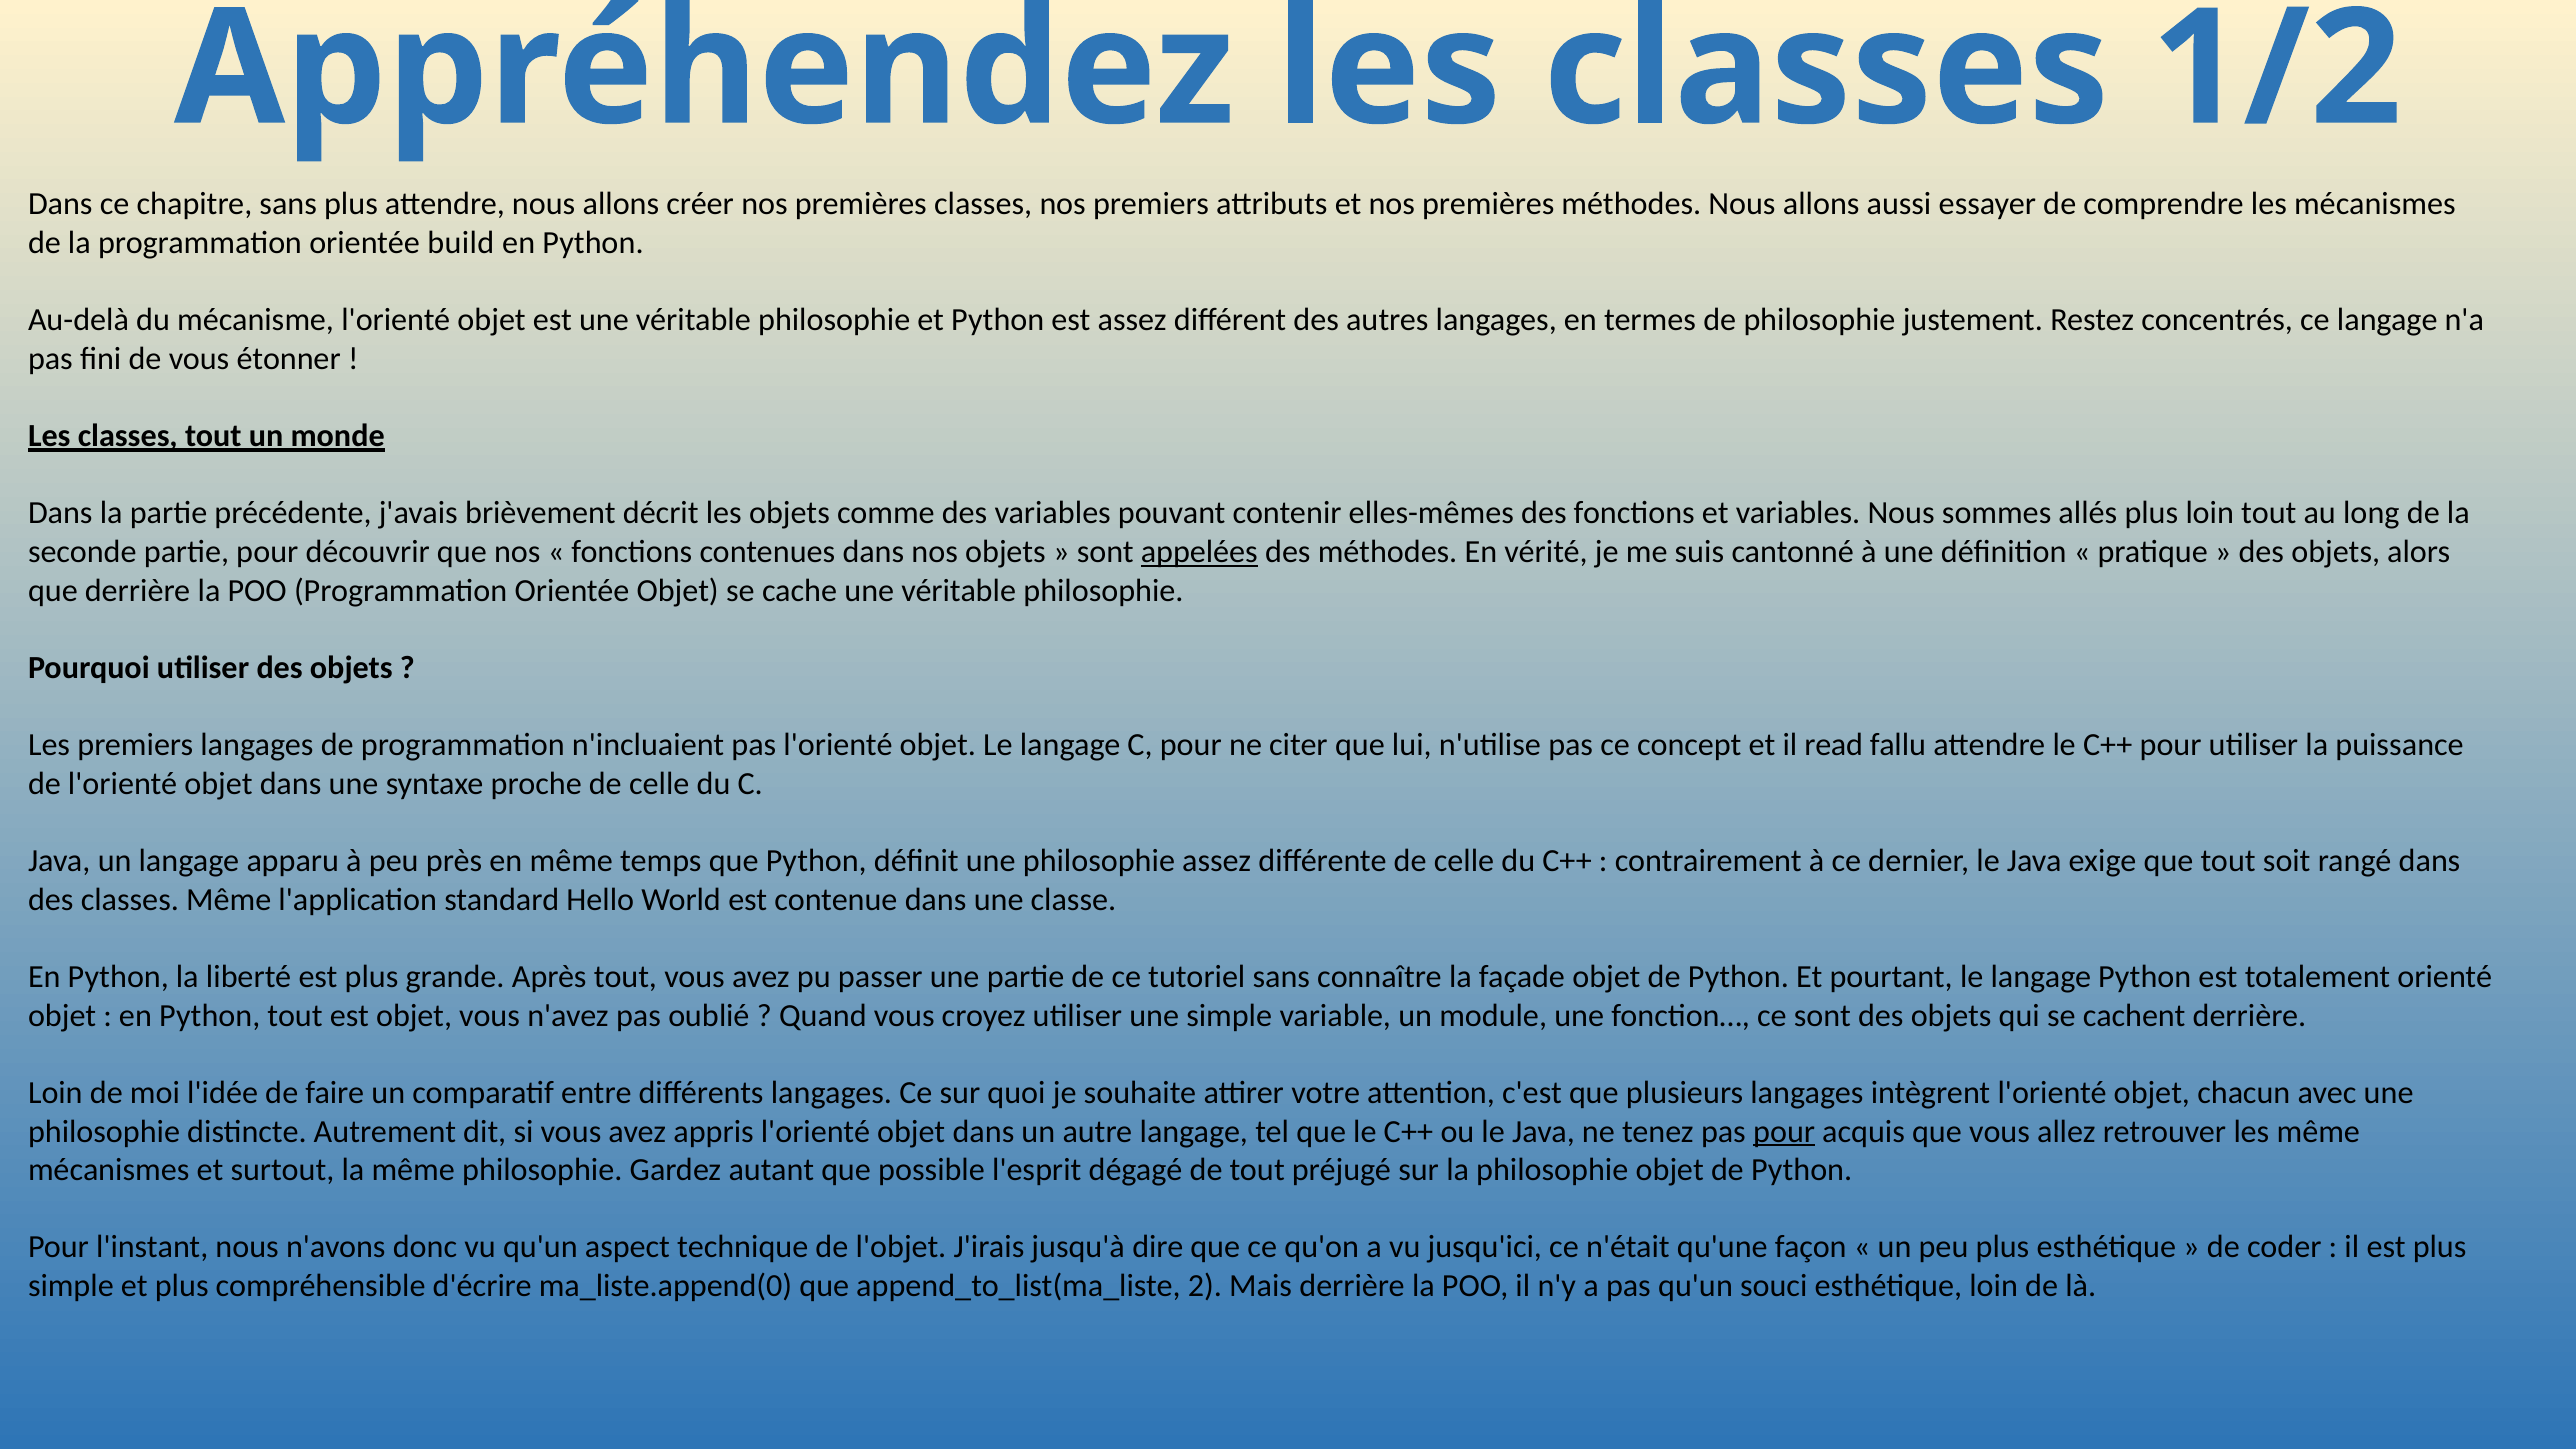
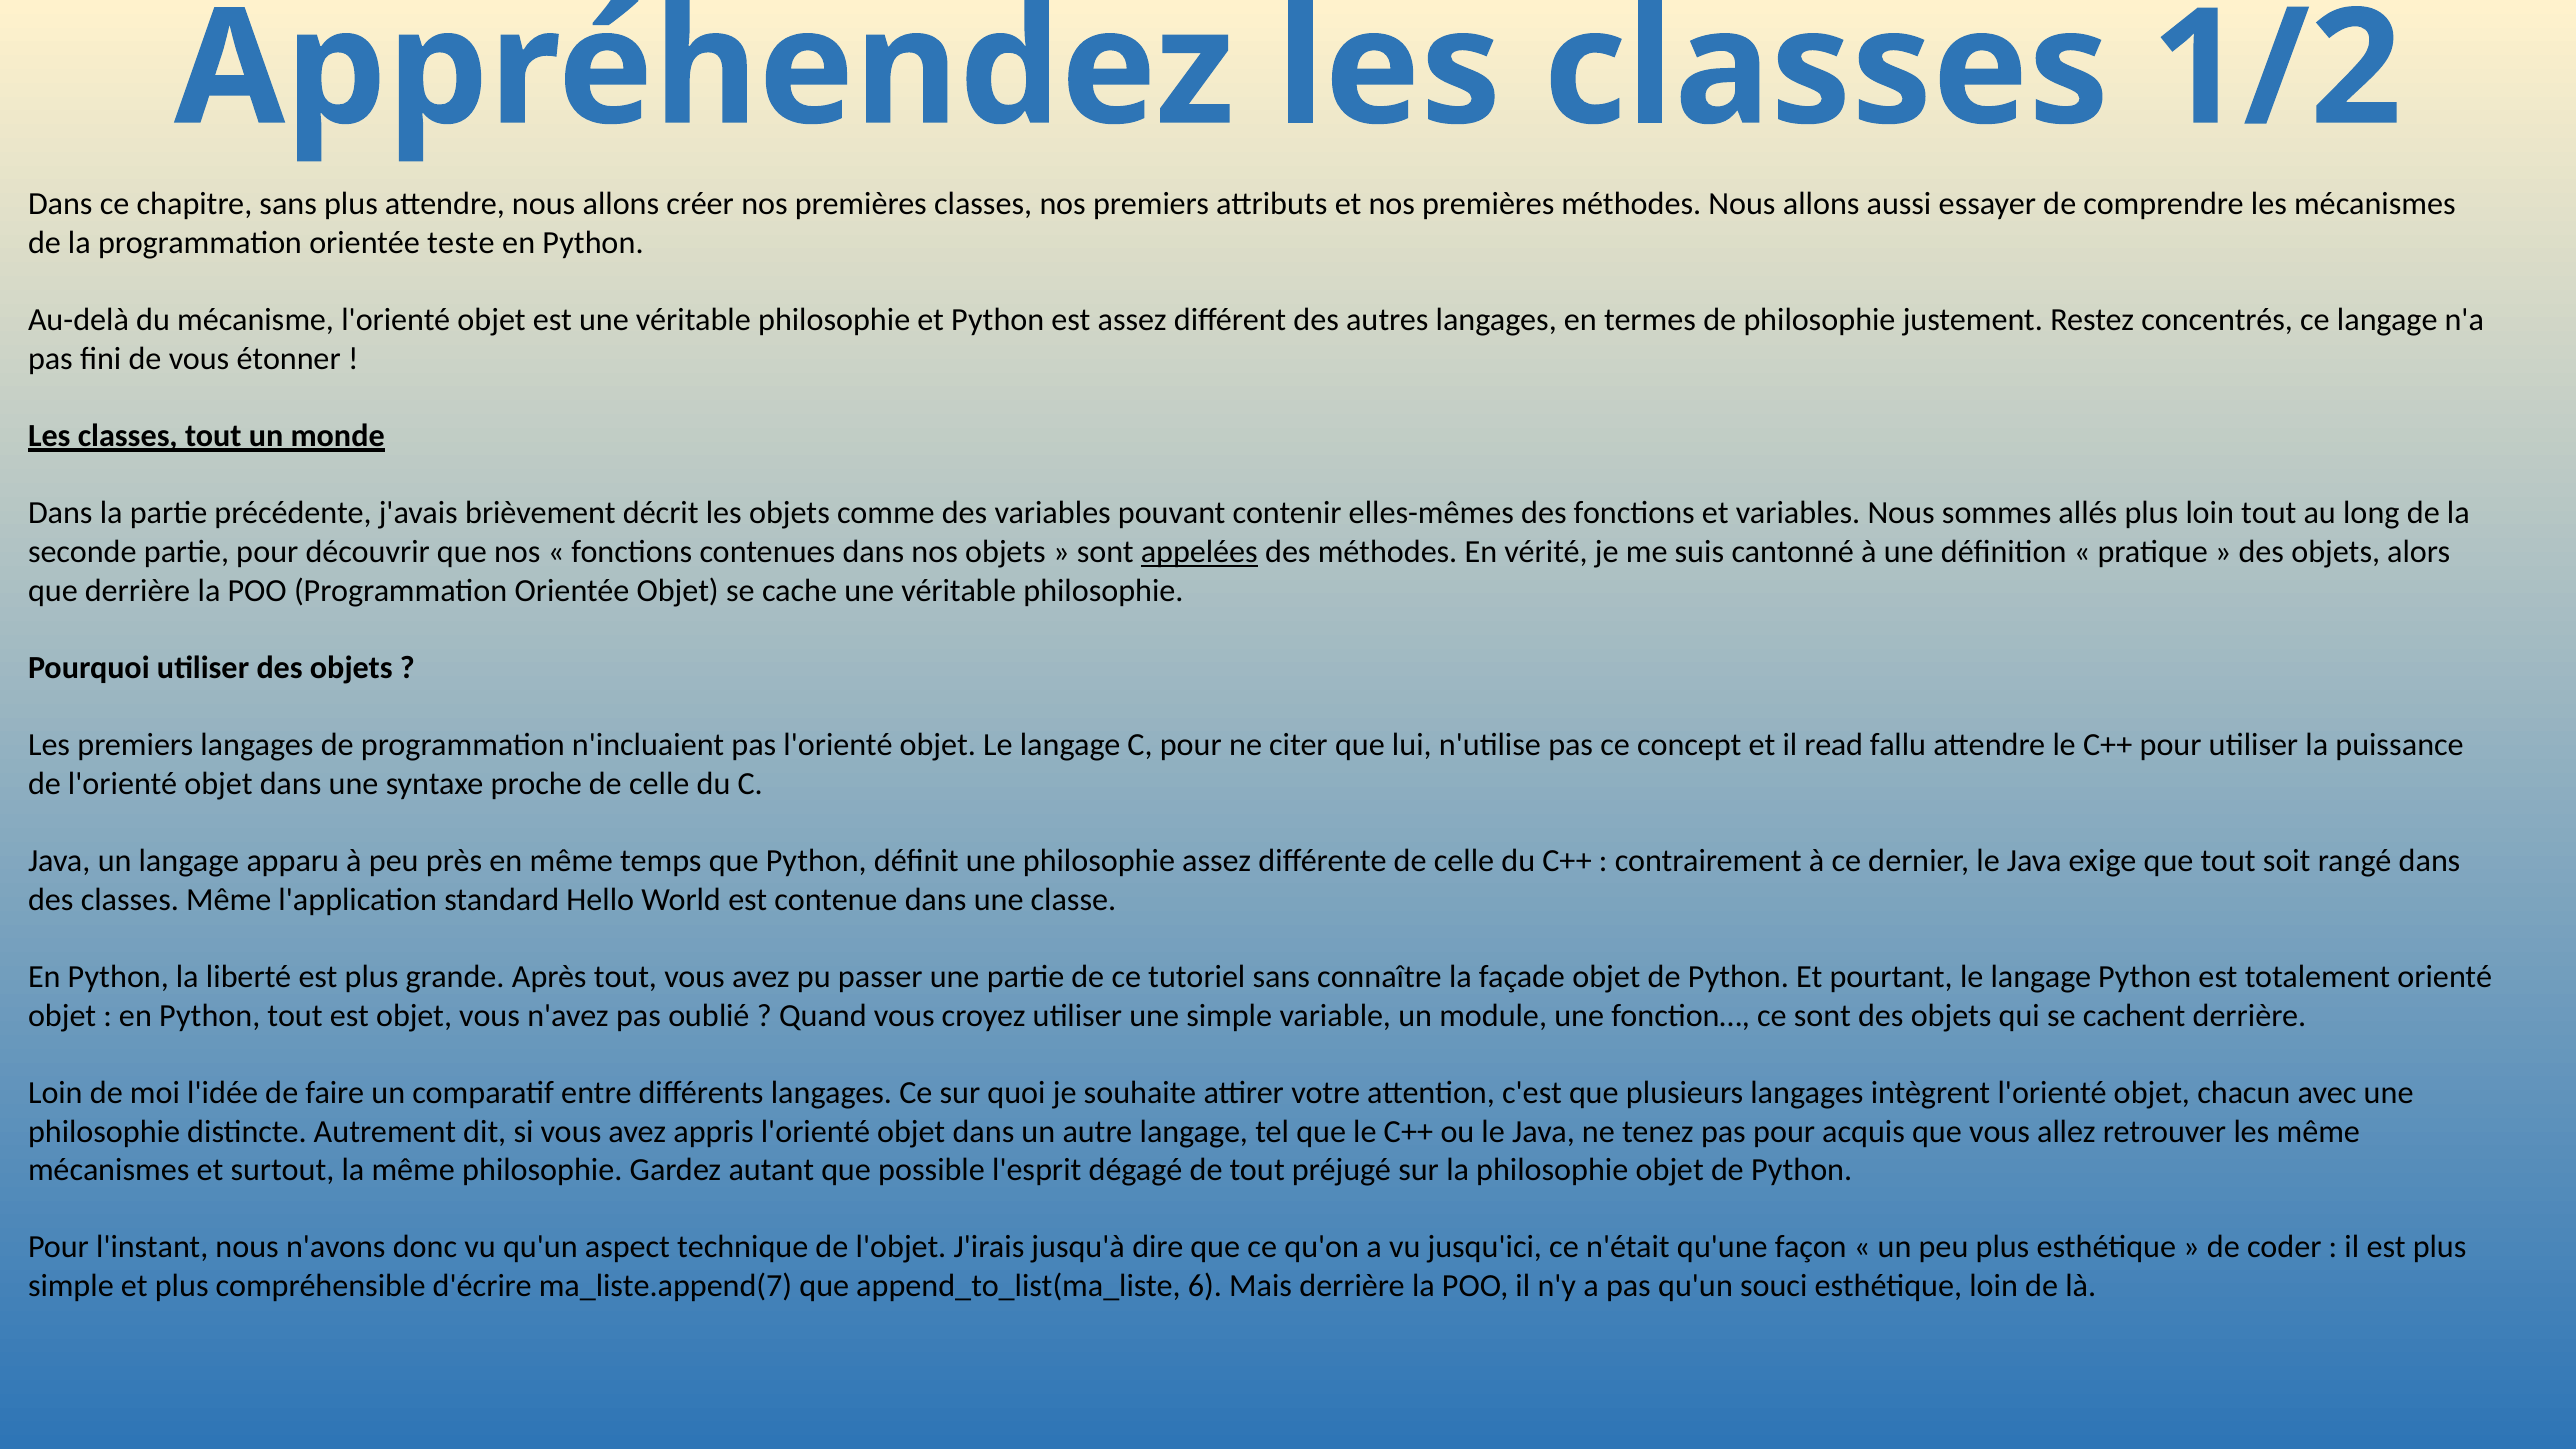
build: build -> teste (461, 243)
pour underline: present -> none (1784, 1131)
ma_liste.append(0: ma_liste.append(0 -> ma_liste.append(7 (665, 1286)
2: 2 -> 6 (1205, 1286)
